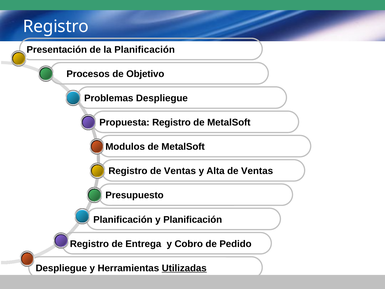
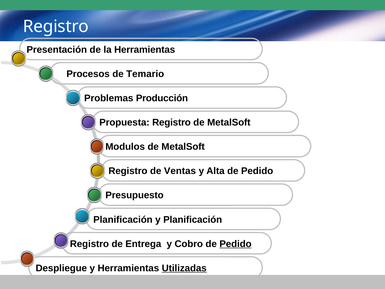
la Planificación: Planificación -> Herramientas (145, 50)
Objetivo: Objetivo -> Temario (145, 74)
Despliegue: Despliegue -> Producción (162, 98)
Alta de Ventas: Ventas -> Pedido (257, 171)
Pedido underline: none -> present (235, 244)
